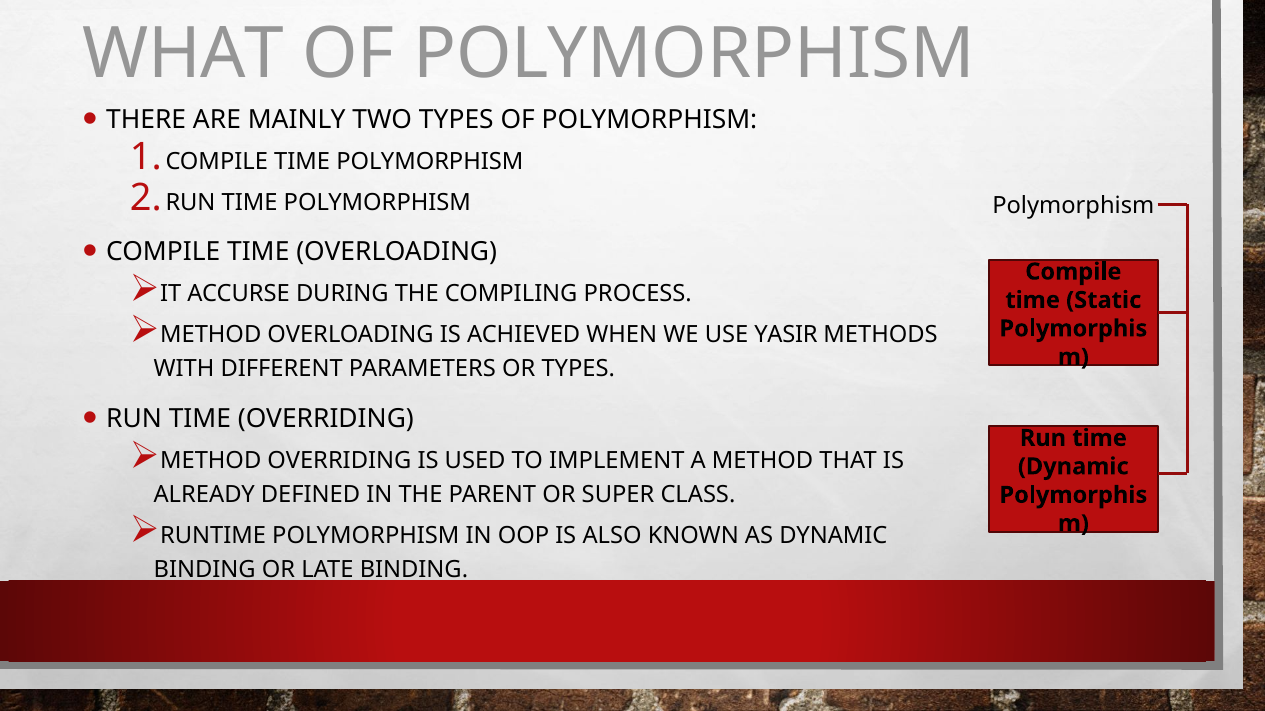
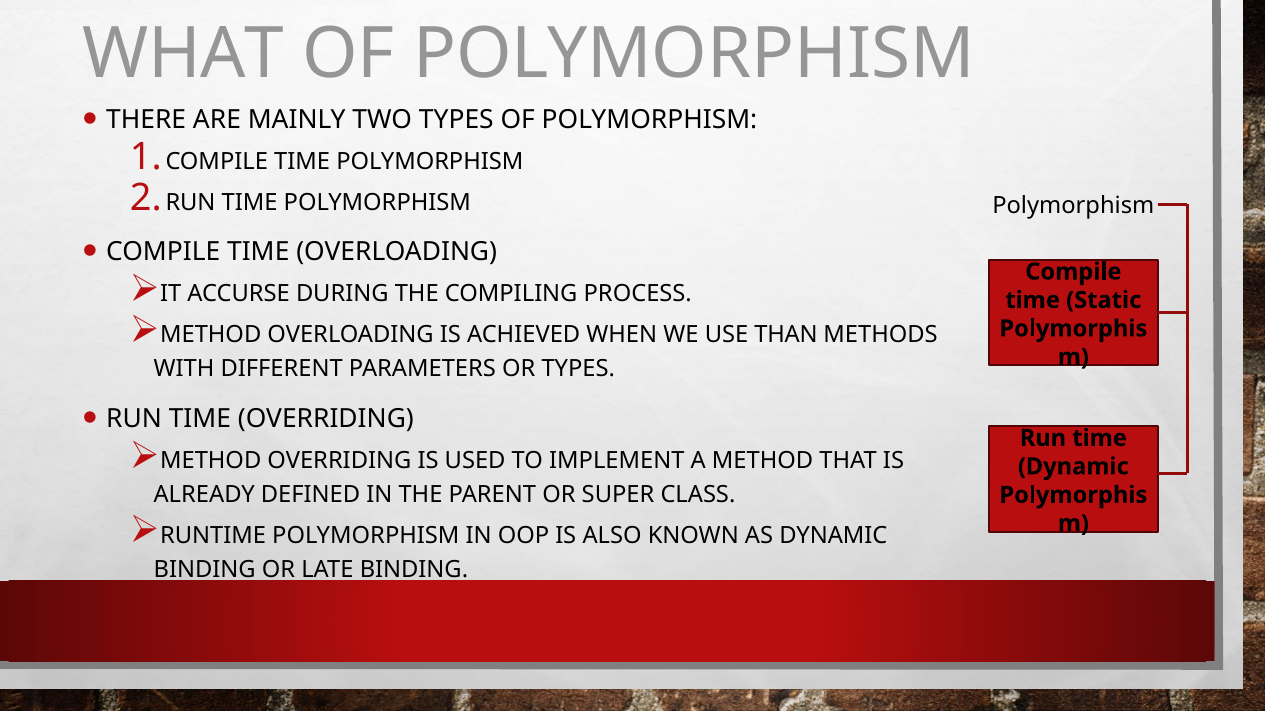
YASIR: YASIR -> THAN (786, 335)
